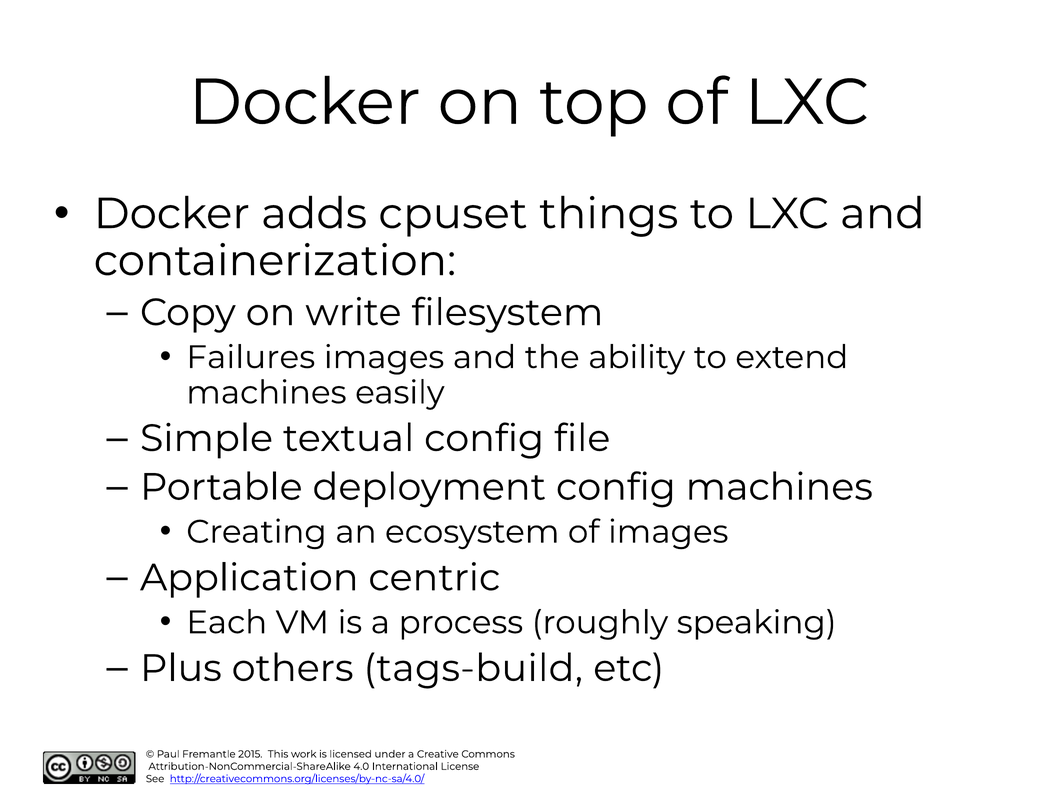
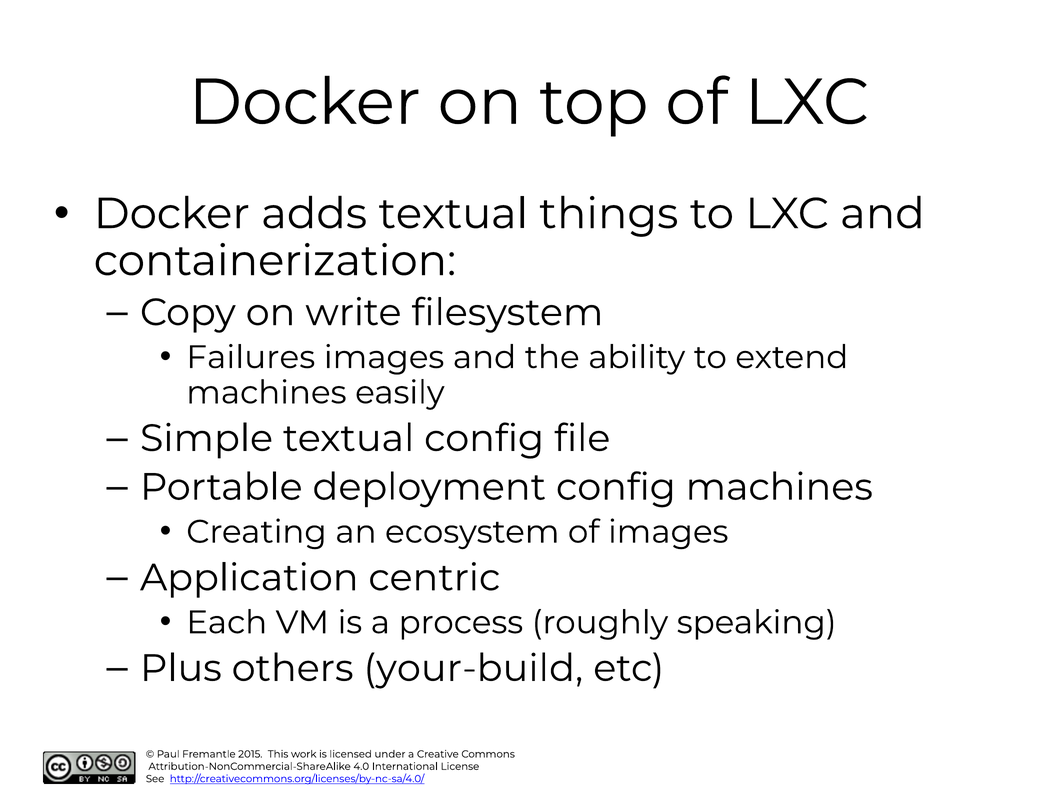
adds cpuset: cpuset -> textual (453, 214)
tags-build: tags-build -> your-build (473, 668)
